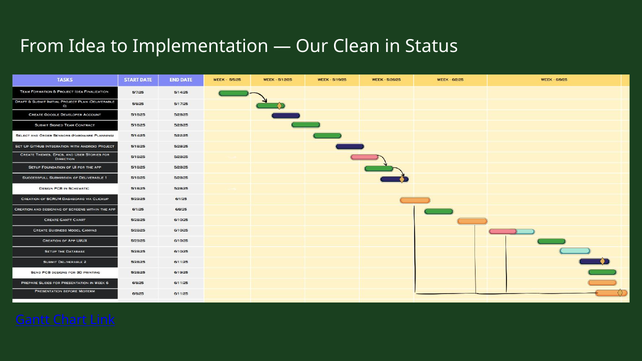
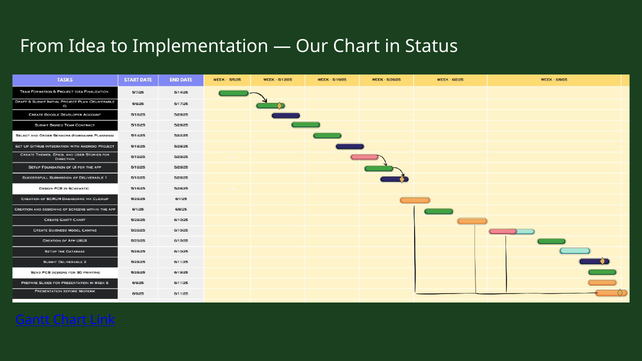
Our Clean: Clean -> Chart (356, 47)
